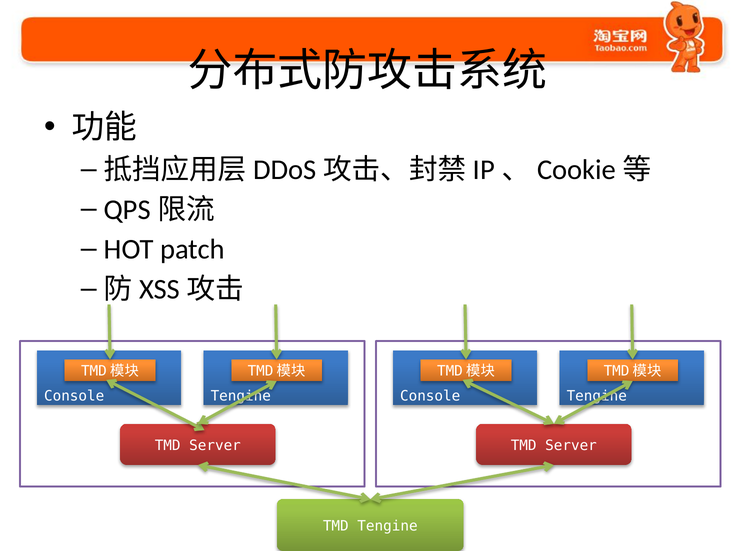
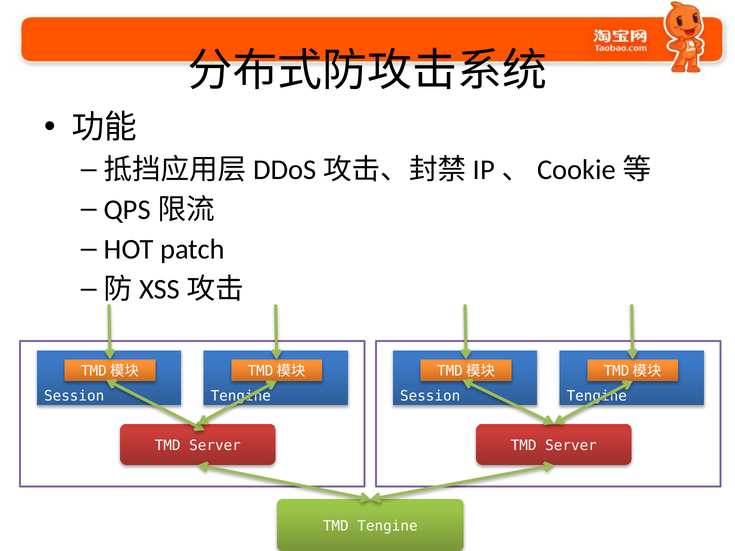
Console: Console -> Session (74, 396)
Console: Console -> Session (430, 396)
